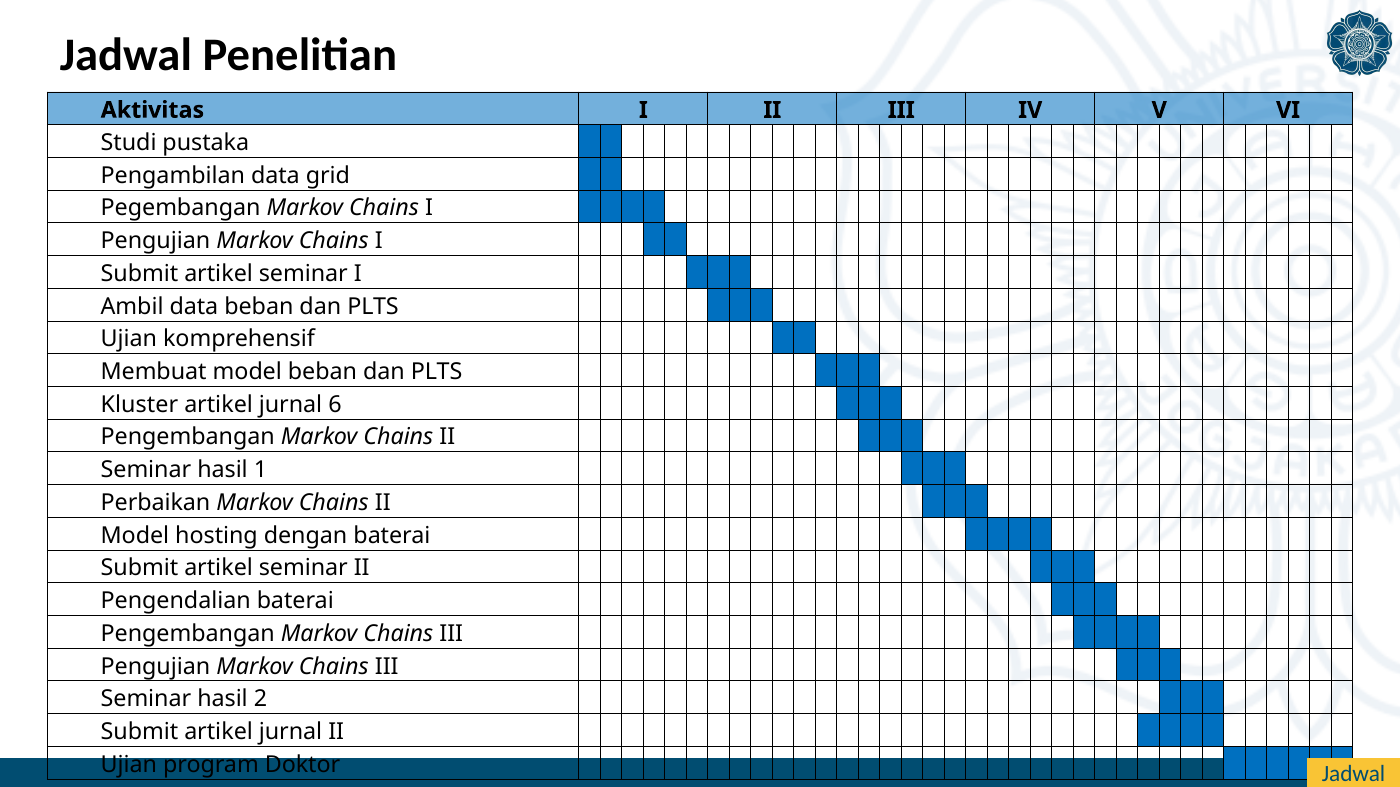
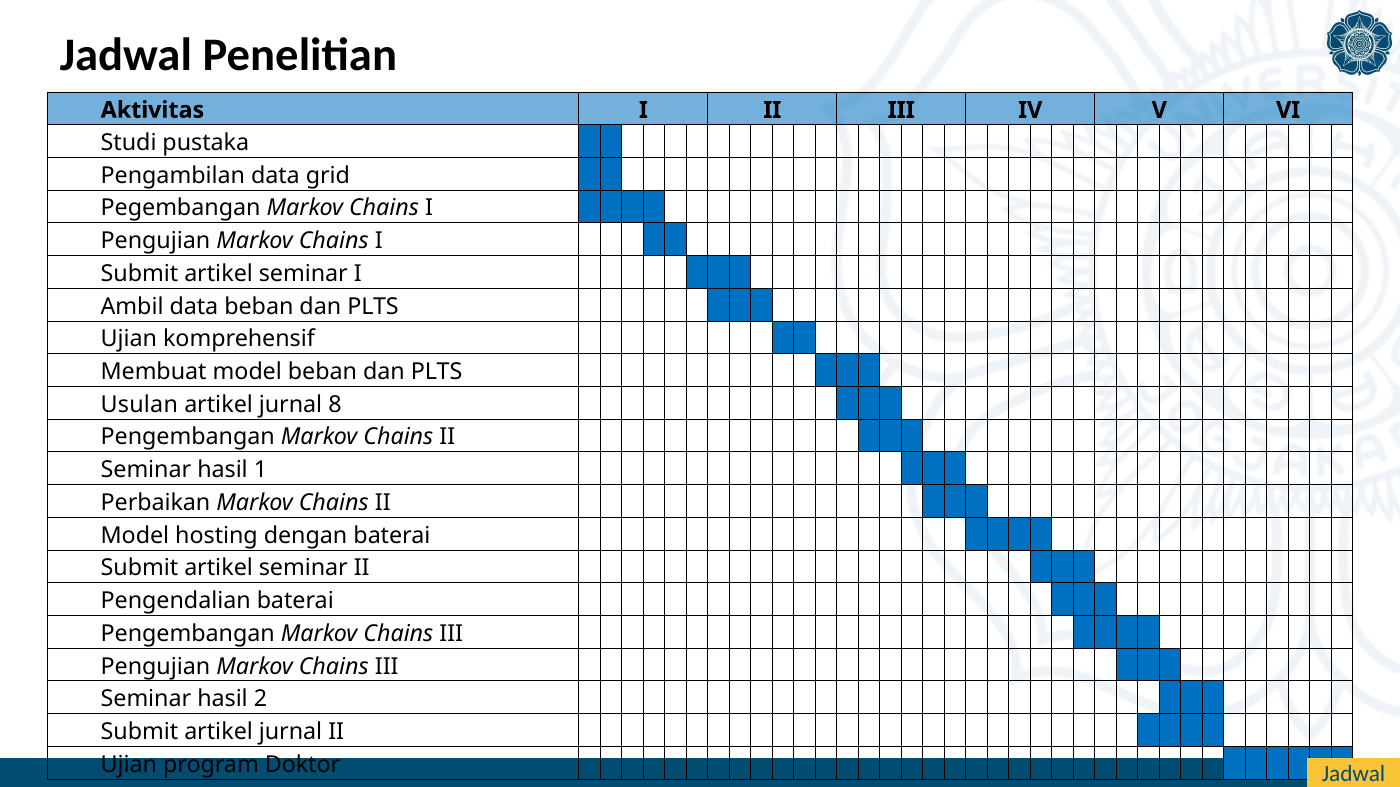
Kluster: Kluster -> Usulan (139, 405)
6: 6 -> 8 (335, 405)
